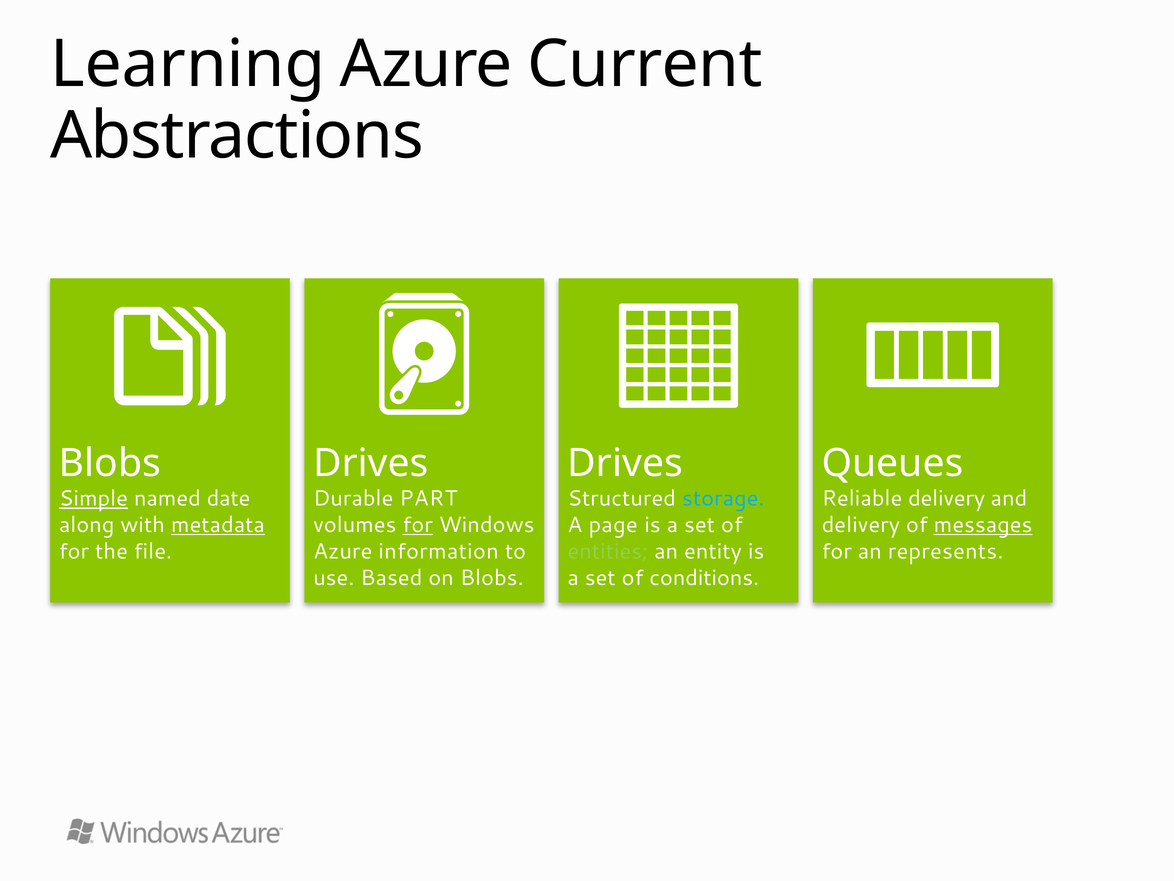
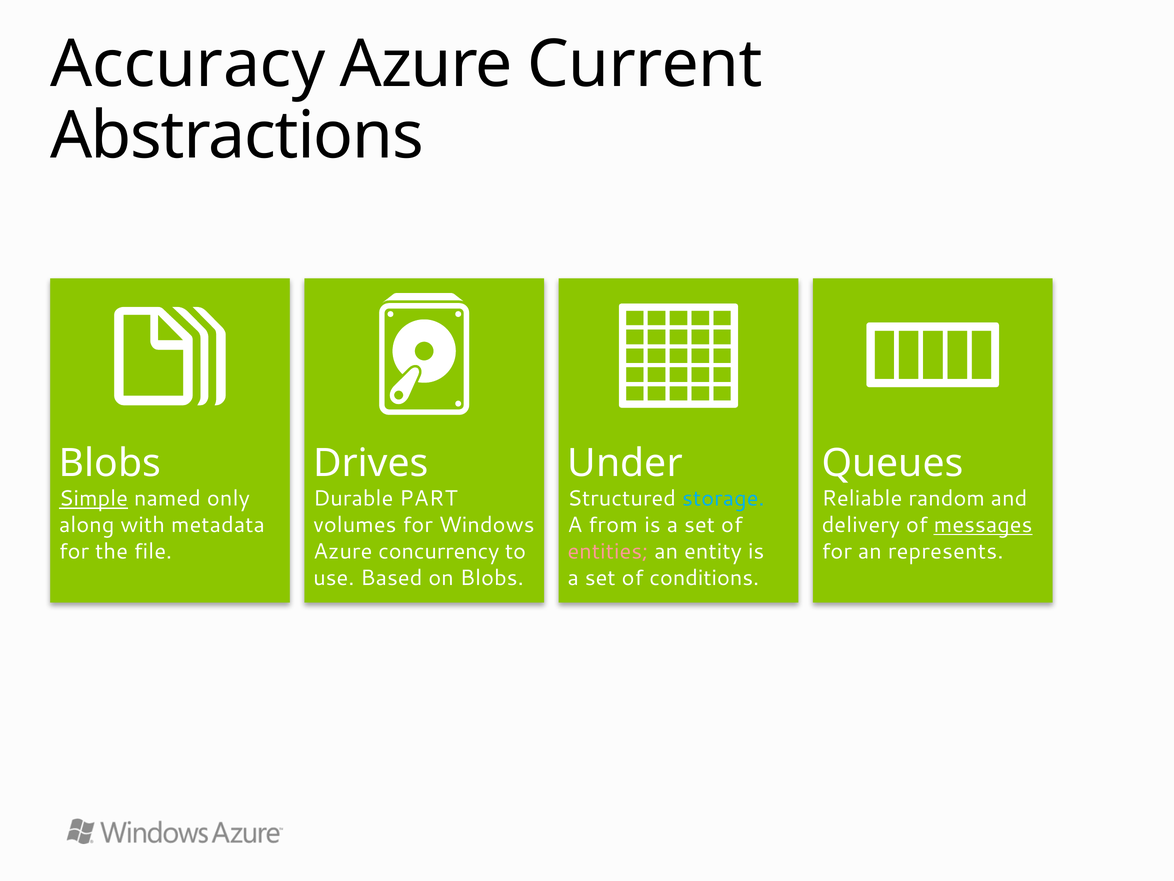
Learning: Learning -> Accuracy (188, 65)
Drives: Drives -> Under (625, 463)
date: date -> only (228, 498)
Reliable delivery: delivery -> random (947, 498)
metadata underline: present -> none (218, 525)
for underline: present -> none (418, 525)
page: page -> from (613, 525)
information: information -> concurrency (439, 551)
entities colour: light green -> pink (608, 551)
